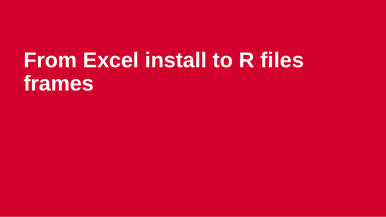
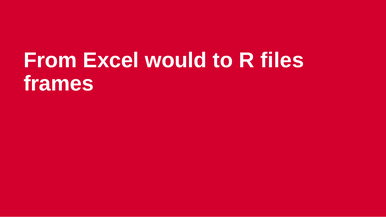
install: install -> would (176, 60)
